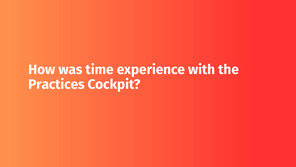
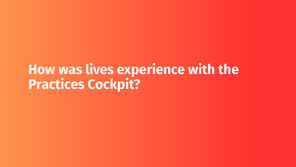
time: time -> lives (100, 69)
